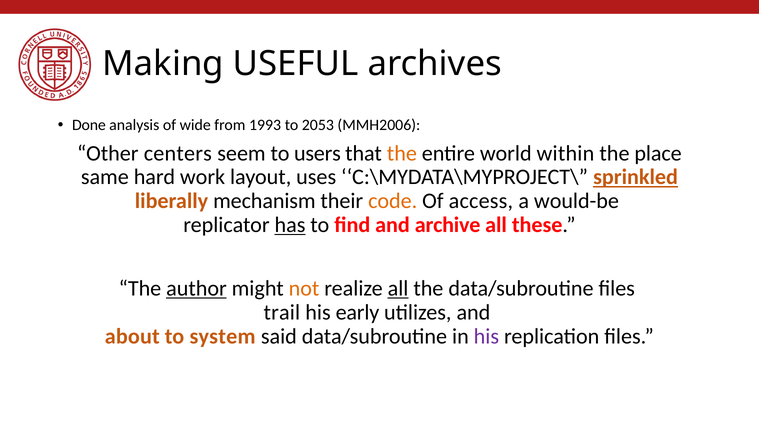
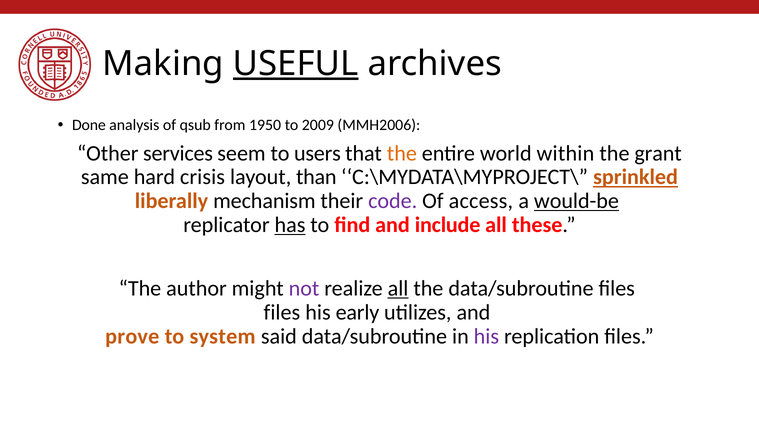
USEFUL underline: none -> present (296, 64)
wide: wide -> qsub (195, 125)
1993: 1993 -> 1950 (265, 125)
2053: 2053 -> 2009 (318, 125)
centers: centers -> services (178, 153)
place: place -> grant (658, 153)
work: work -> crisis (202, 177)
uses: uses -> than (316, 177)
code colour: orange -> purple (393, 201)
would-be underline: none -> present (576, 201)
archive: archive -> include (448, 225)
author underline: present -> none (196, 288)
not colour: orange -> purple (304, 288)
trail: trail -> files (282, 312)
about: about -> prove (132, 336)
